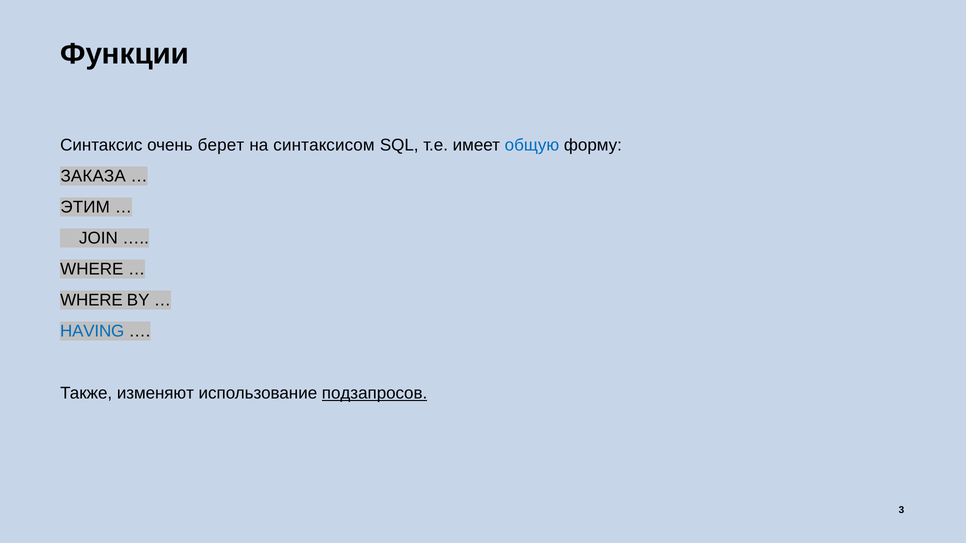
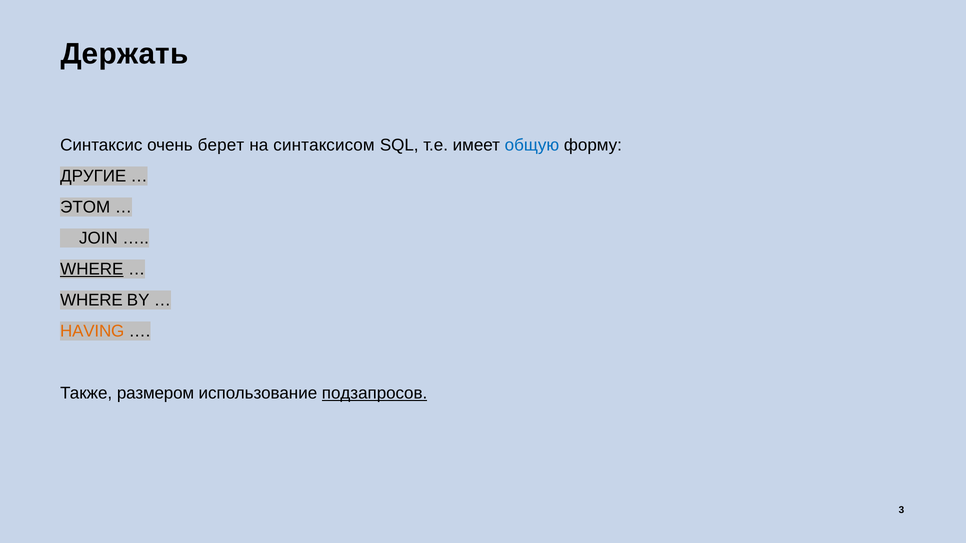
Функции: Функции -> Держать (125, 54)
ЗАКАЗА: ЗАКАЗА -> ДРУГИЕ (93, 176)
ЭТИМ: ЭТИМ -> ЭТОМ (85, 207)
WHERE underline: none -> present (92, 269)
HAVING colour: blue -> orange (92, 331)
изменяют: изменяют -> размером (156, 393)
